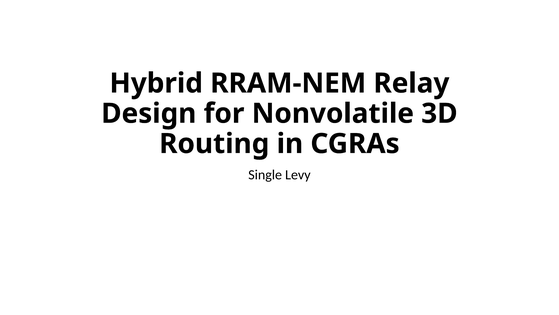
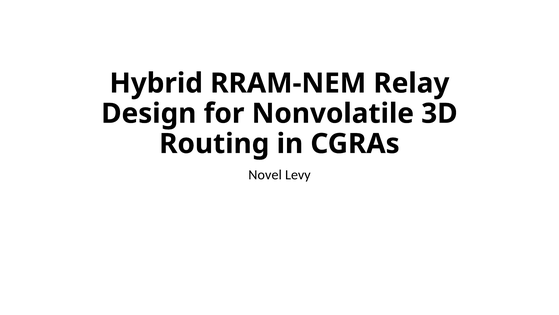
Single: Single -> Novel (265, 175)
